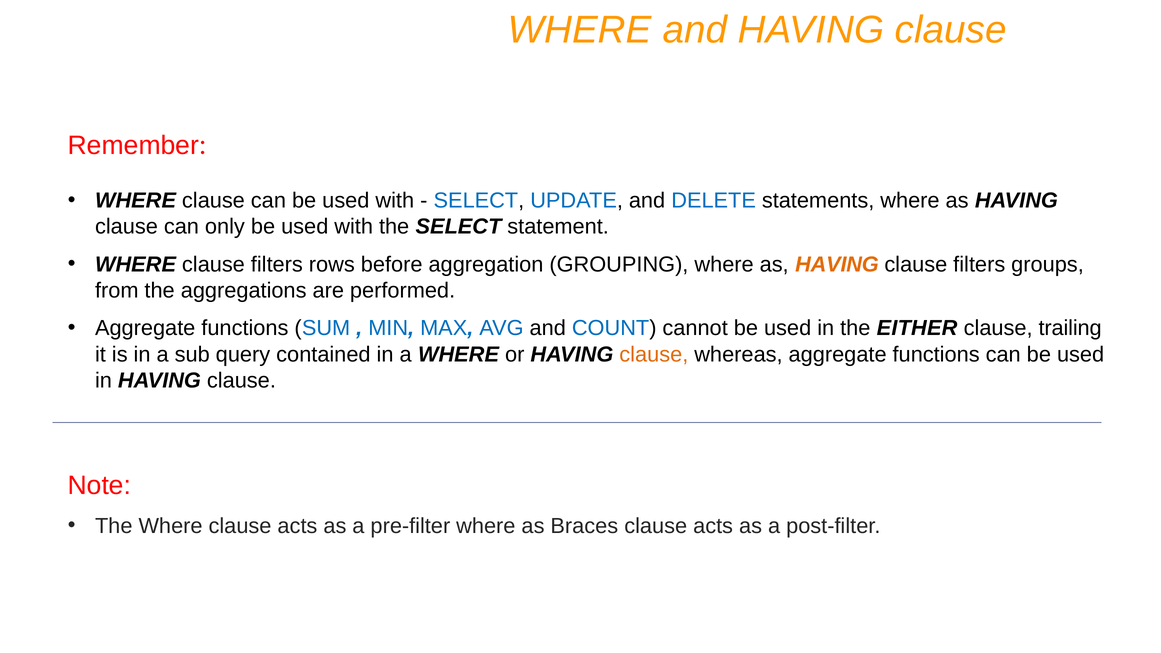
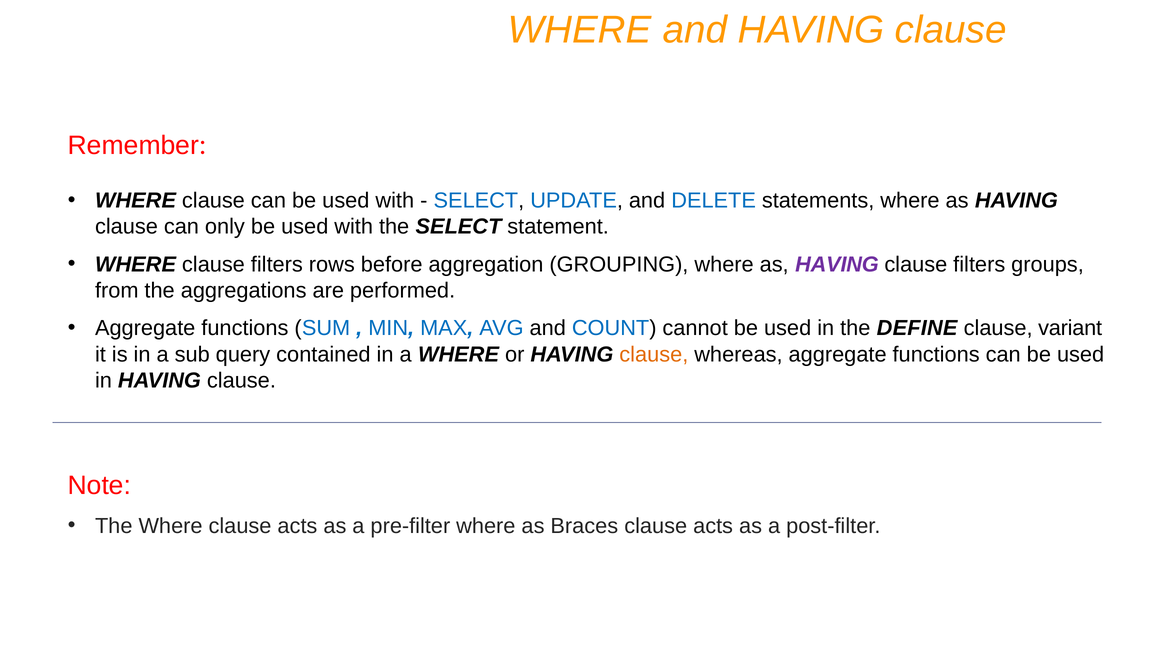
HAVING colour: orange -> purple (837, 264)
EITHER: EITHER -> DEFINE (917, 328)
trailing: trailing -> variant (1070, 328)
